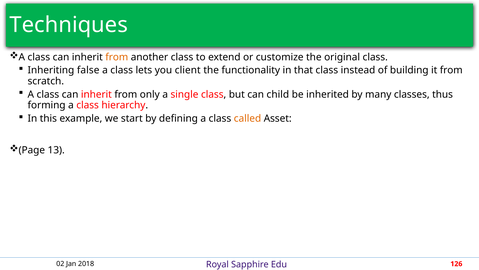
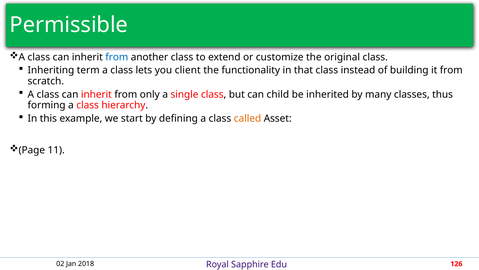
Techniques: Techniques -> Permissible (69, 25)
from colour: orange -> blue (117, 57)
false: false -> term (88, 70)
13: 13 -> 11 (56, 150)
